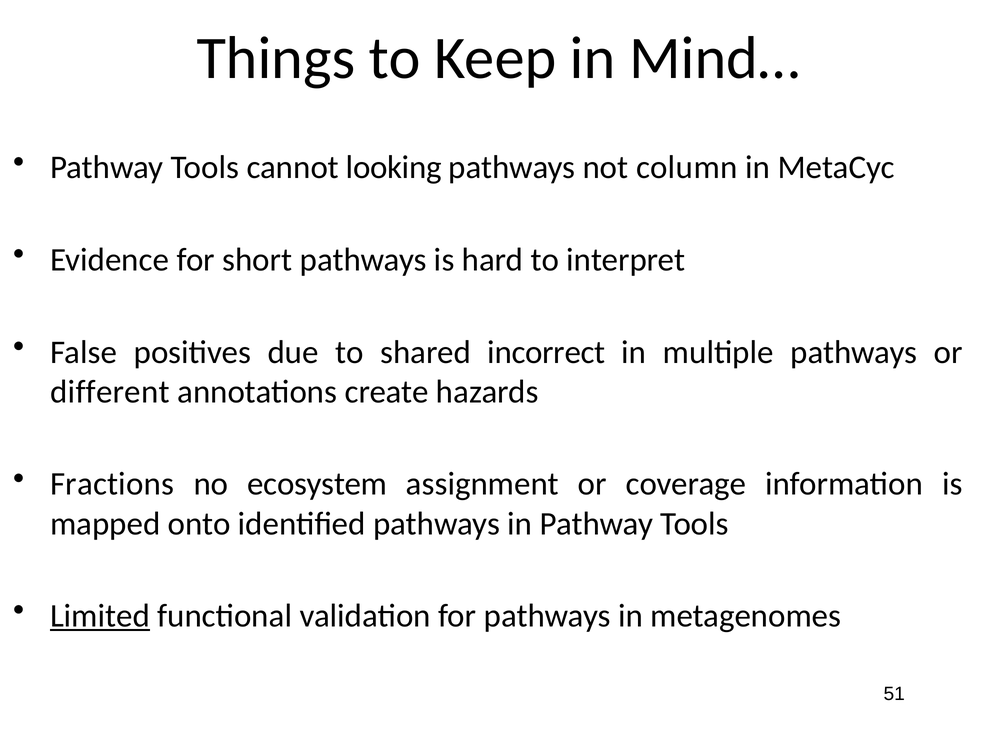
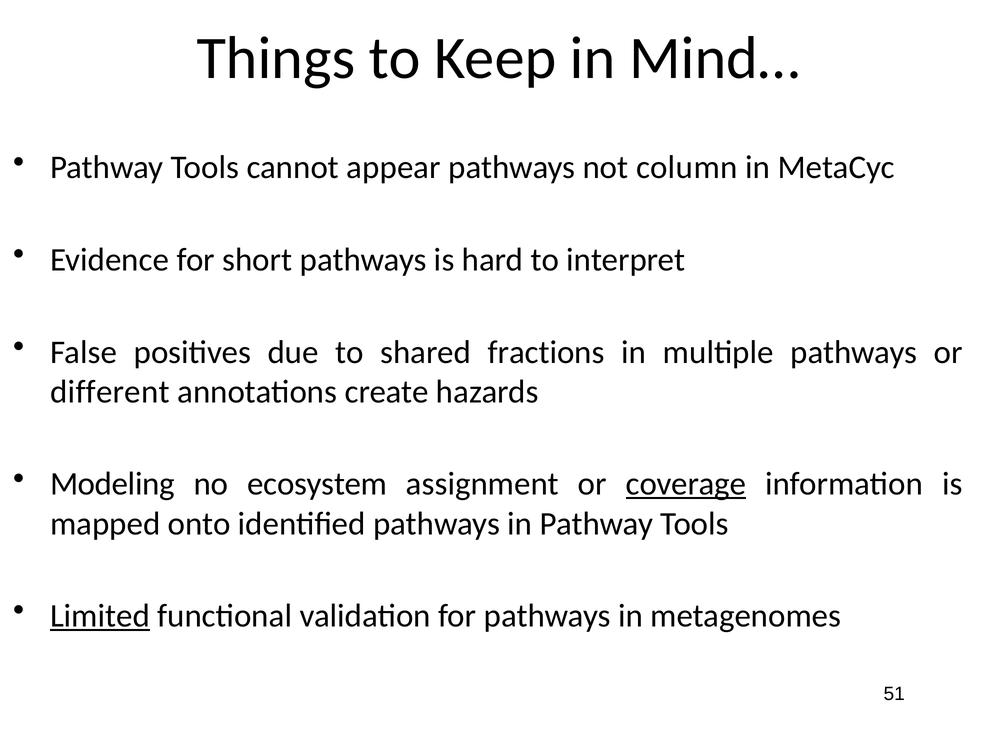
looking: looking -> appear (394, 167)
incorrect: incorrect -> fractions (546, 352)
Fractions: Fractions -> Modeling (112, 484)
coverage underline: none -> present (686, 484)
